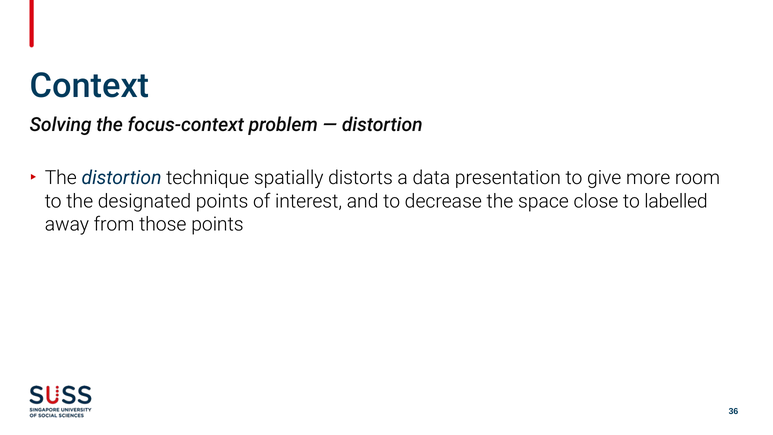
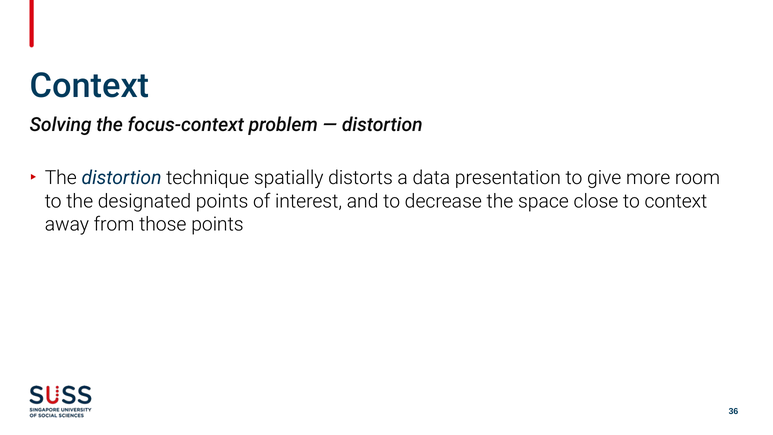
to labelled: labelled -> context (676, 201)
